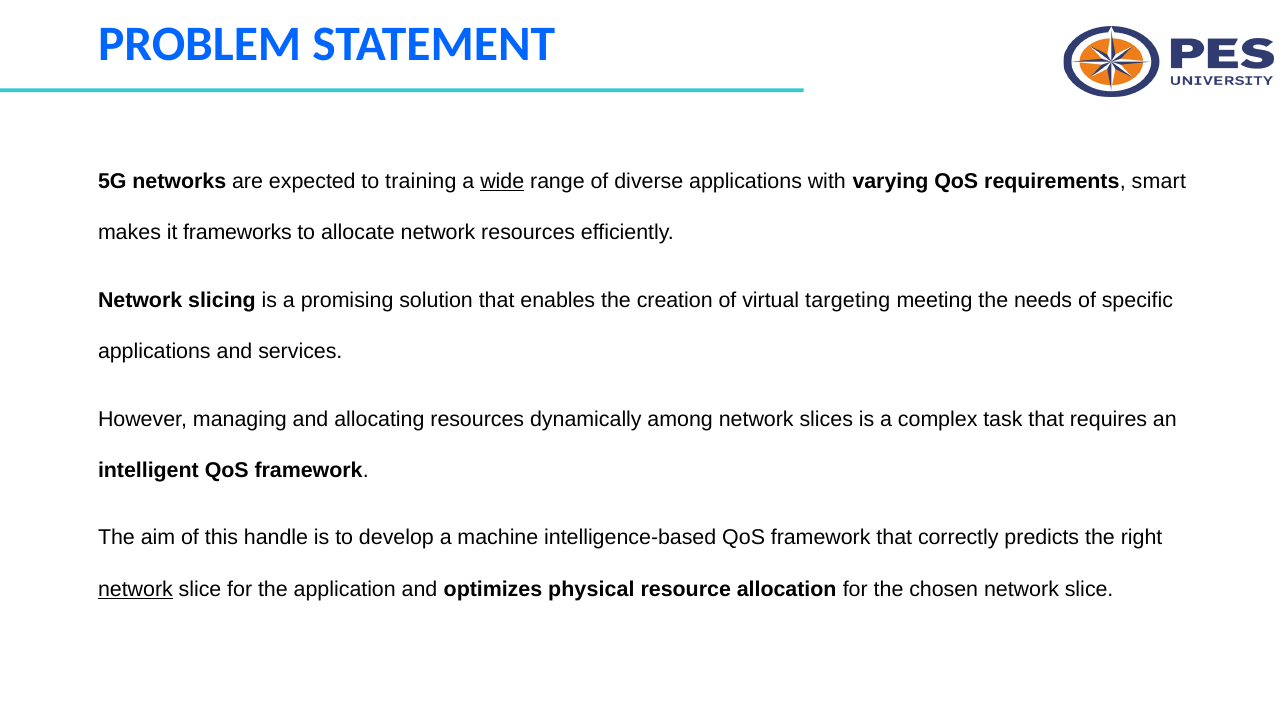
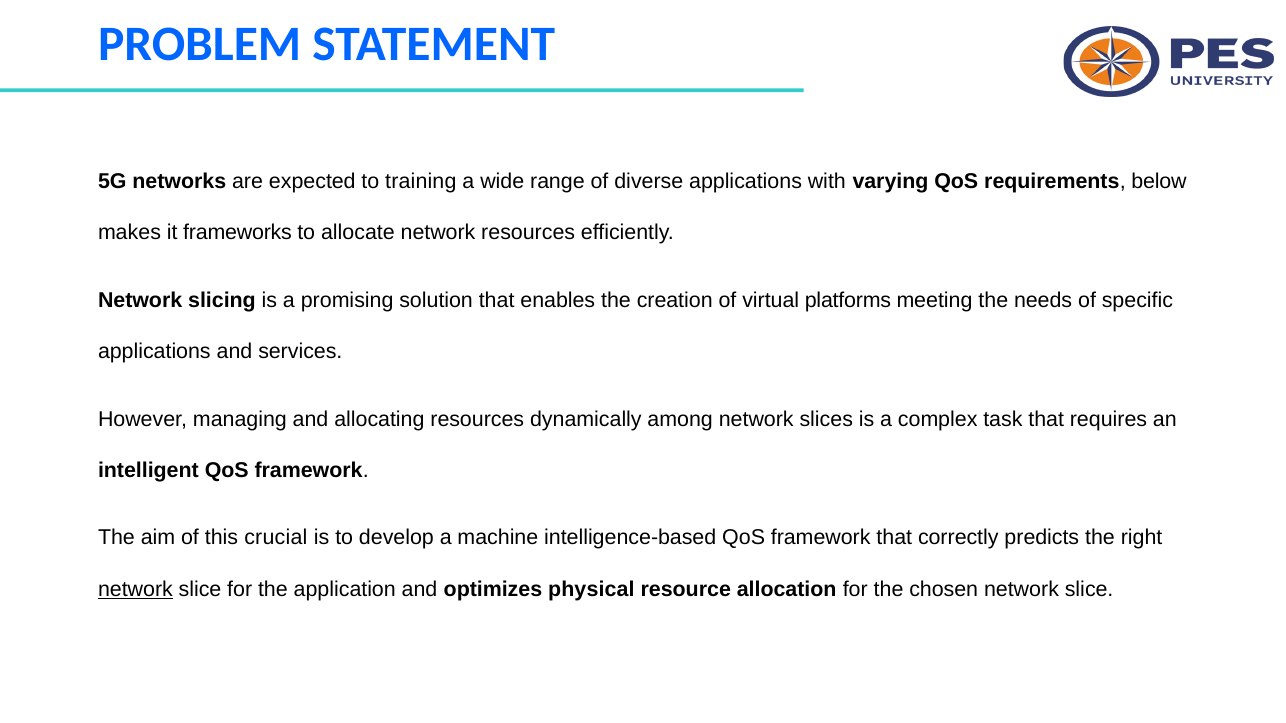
wide underline: present -> none (502, 182)
smart: smart -> below (1159, 182)
targeting: targeting -> platforms (848, 300)
handle: handle -> crucial (276, 538)
